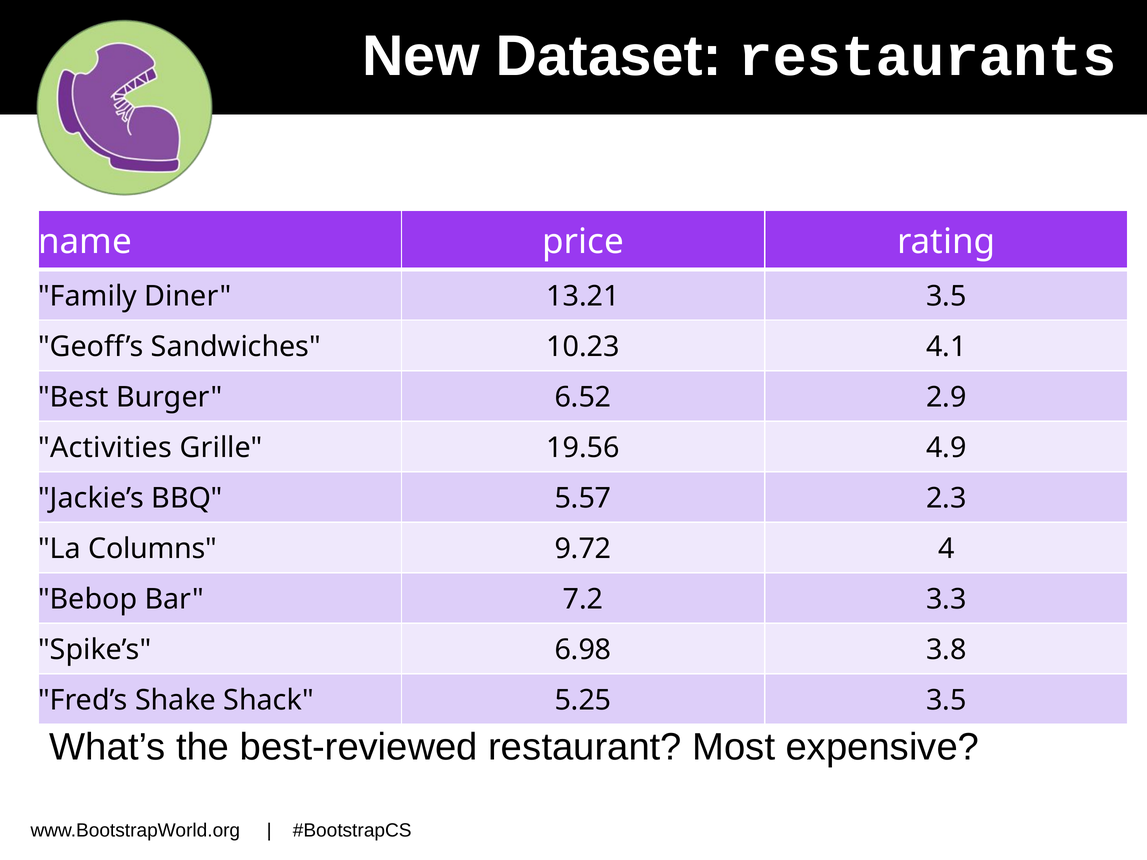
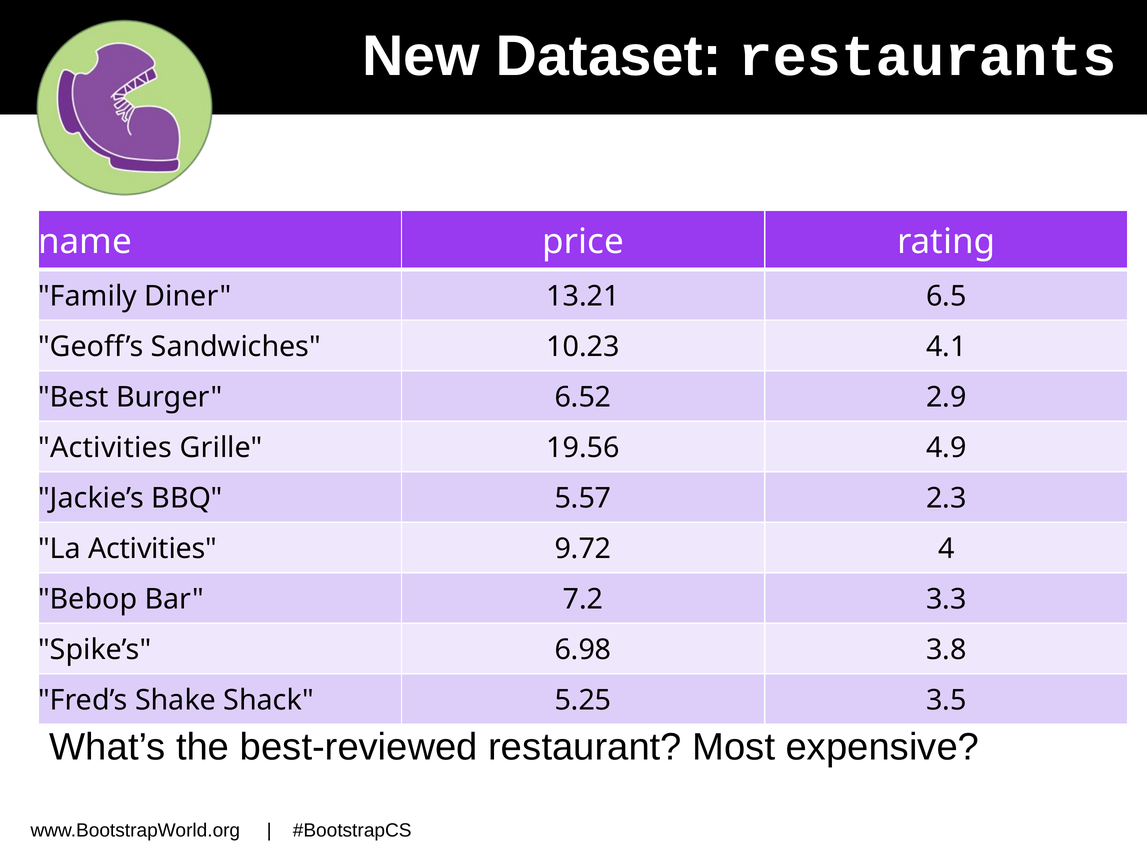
13.21 3.5: 3.5 -> 6.5 (946, 296)
La Columns: Columns -> Activities (153, 549)
